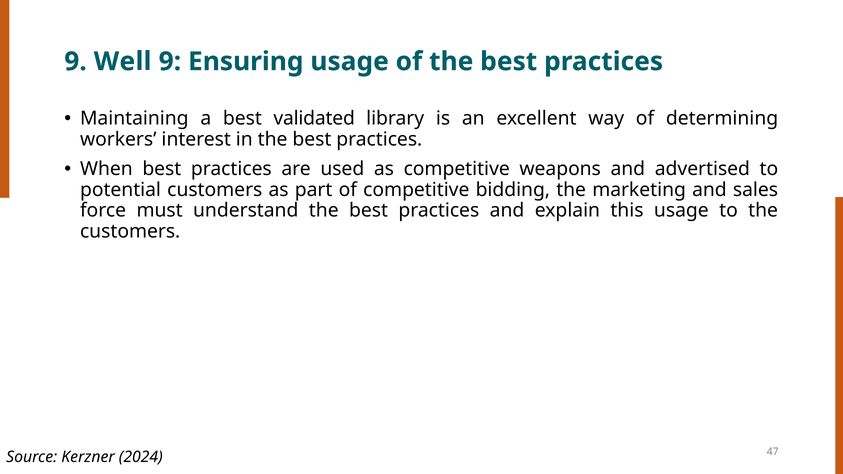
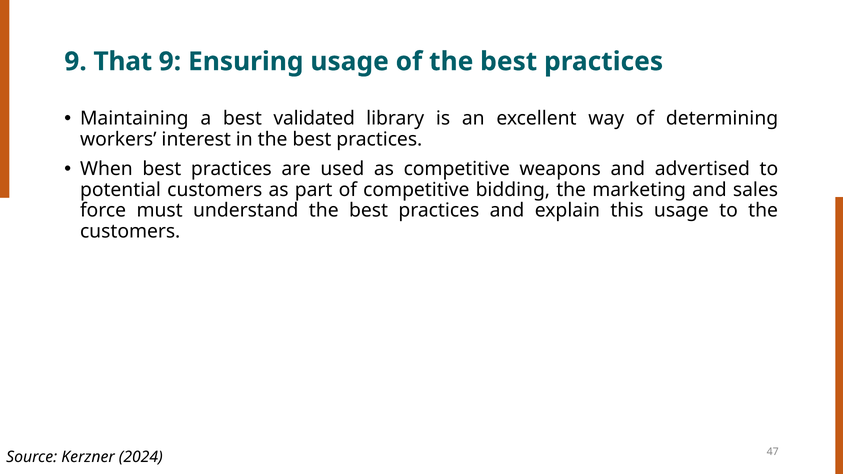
Well: Well -> That (123, 62)
